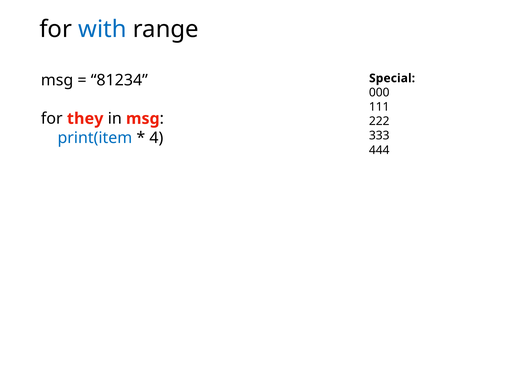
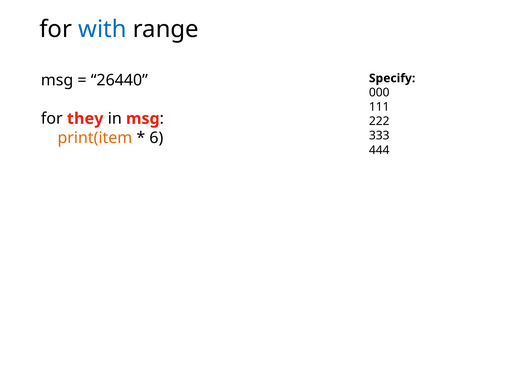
81234: 81234 -> 26440 (119, 80)
Special: Special -> Specify (392, 78)
print(item colour: blue -> orange (95, 138)
4: 4 -> 6 (156, 138)
